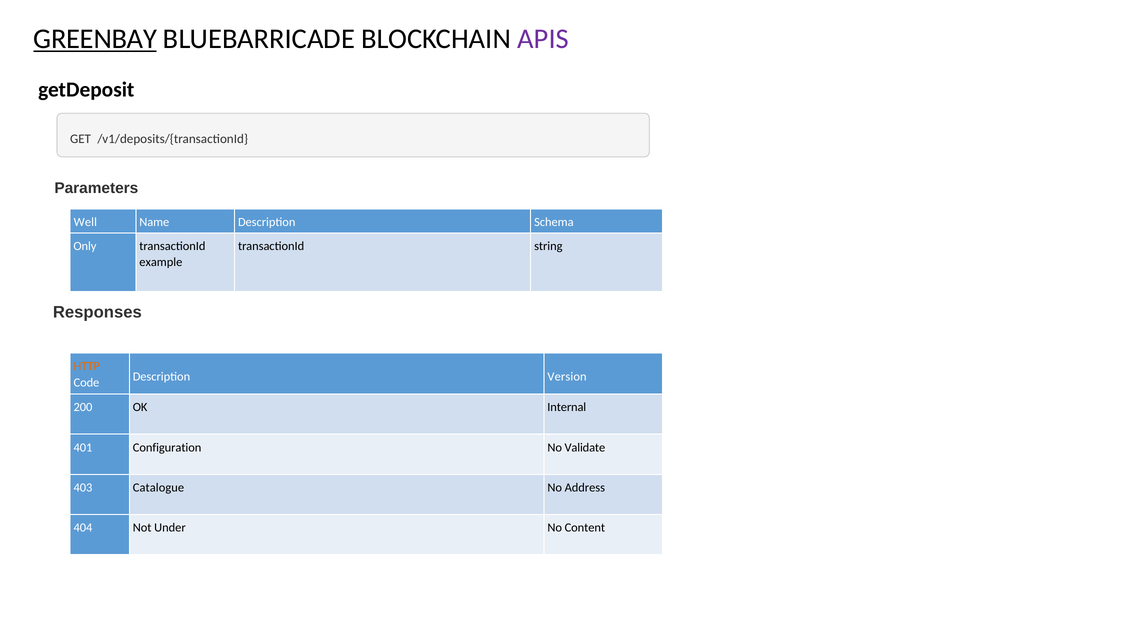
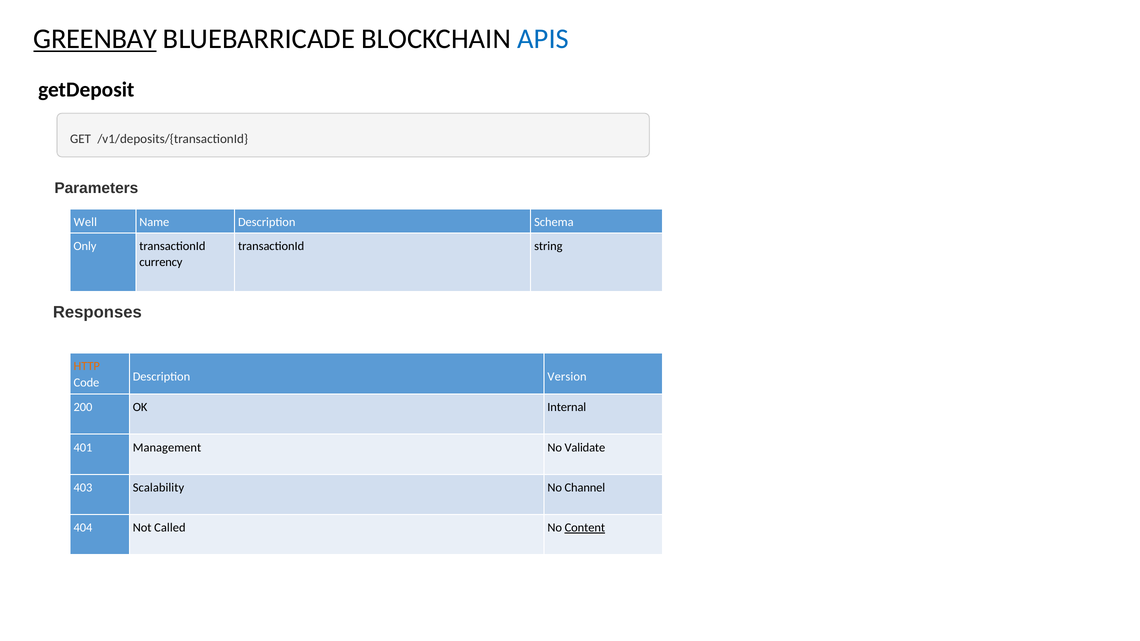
APIS colour: purple -> blue (543, 39)
example: example -> currency (161, 262)
Configuration: Configuration -> Management (167, 448)
Catalogue: Catalogue -> Scalability (158, 488)
Address: Address -> Channel (585, 488)
Under: Under -> Called (170, 528)
Content underline: none -> present (585, 528)
